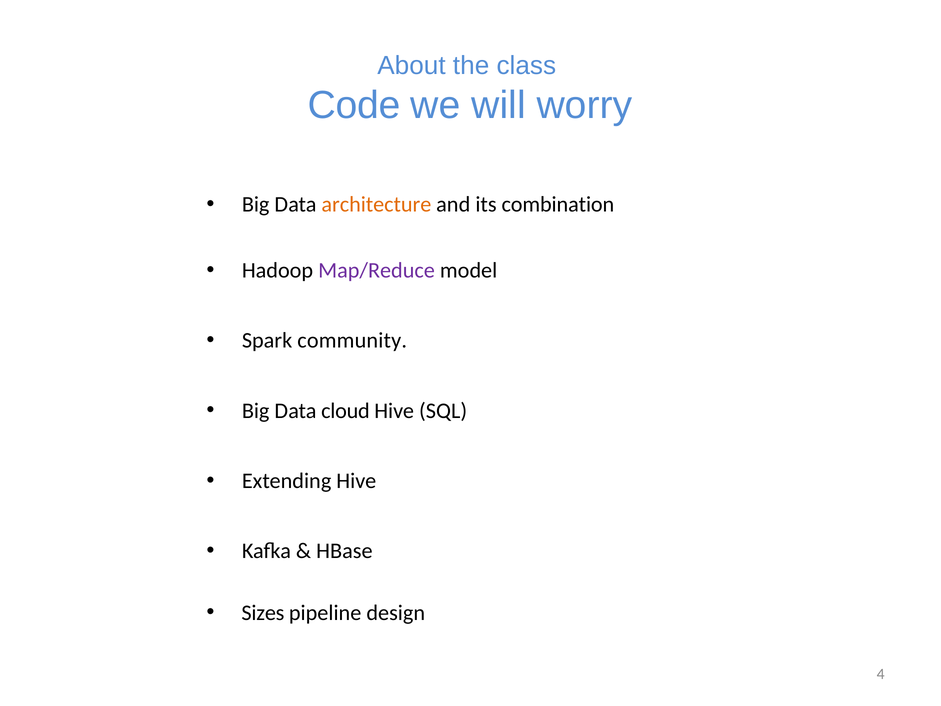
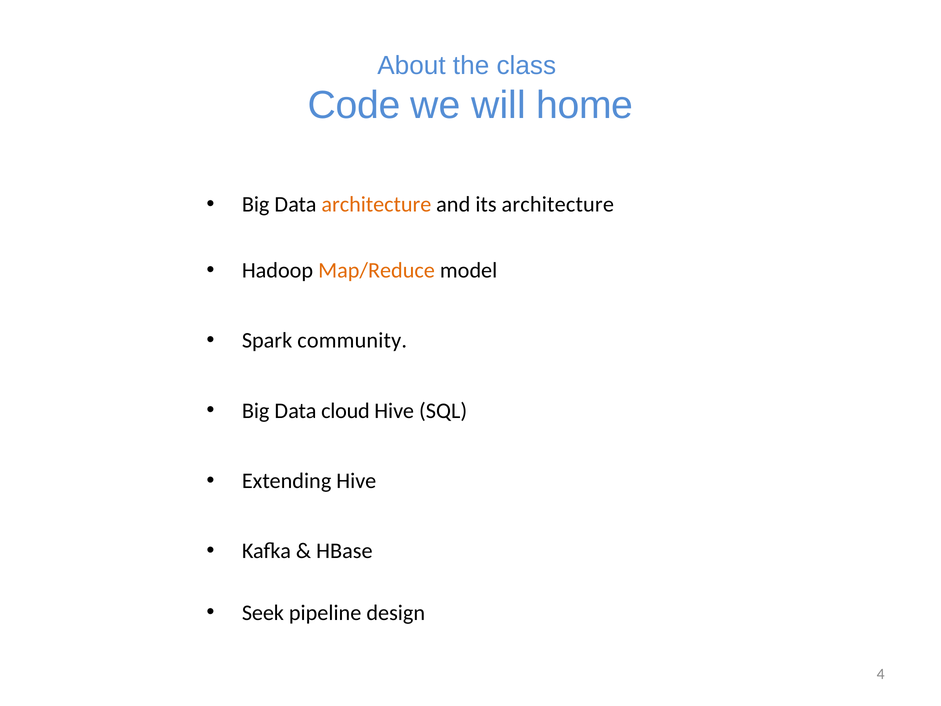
worry: worry -> home (585, 106)
its combination: combination -> architecture (558, 205)
Map/Reduce colour: purple -> orange (377, 270)
Sizes: Sizes -> Seek (263, 613)
